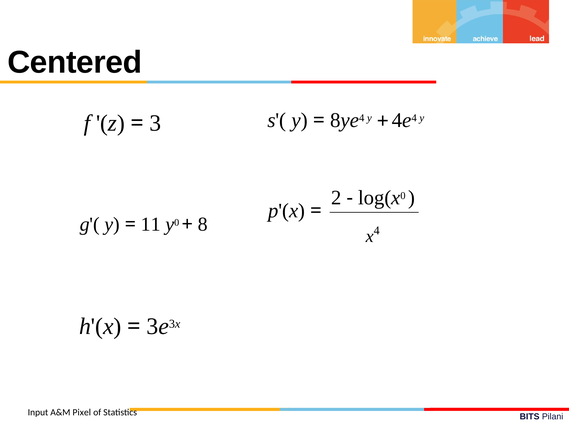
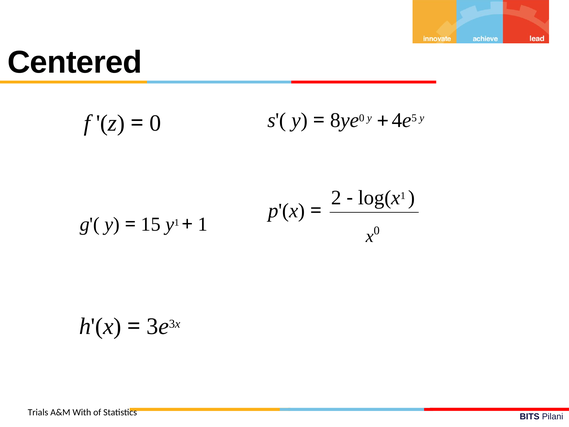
4: 4 -> 0 (362, 118)
3: 3 -> 0 (155, 123)
4: 4 -> 5 (414, 118)
0: 0 -> 1 (403, 196)
11: 11 -> 15 (151, 224)
y 0: 0 -> 1 (177, 222)
8: 8 -> 1 (203, 224)
4: 4 -> 0 (377, 231)
Input: Input -> Trials (38, 412)
Pixel: Pixel -> With (82, 412)
